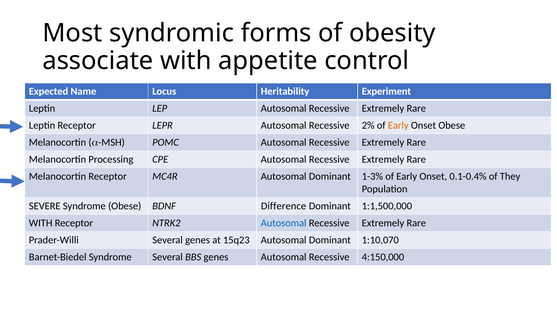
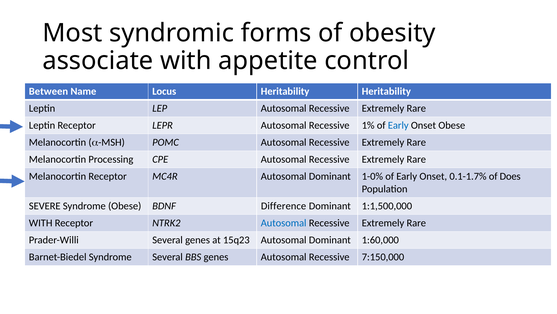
Expected: Expected -> Between (48, 91)
Heritability Experiment: Experiment -> Heritability (386, 91)
2%: 2% -> 1% (368, 125)
Early colour: orange -> blue (398, 125)
1-3%: 1-3% -> 1-0% (372, 176)
0.1-0.4%: 0.1-0.4% -> 0.1-1.7% (468, 176)
They: They -> Does (510, 176)
1:10,070: 1:10,070 -> 1:60,000 (380, 240)
4:150,000: 4:150,000 -> 7:150,000 (383, 257)
